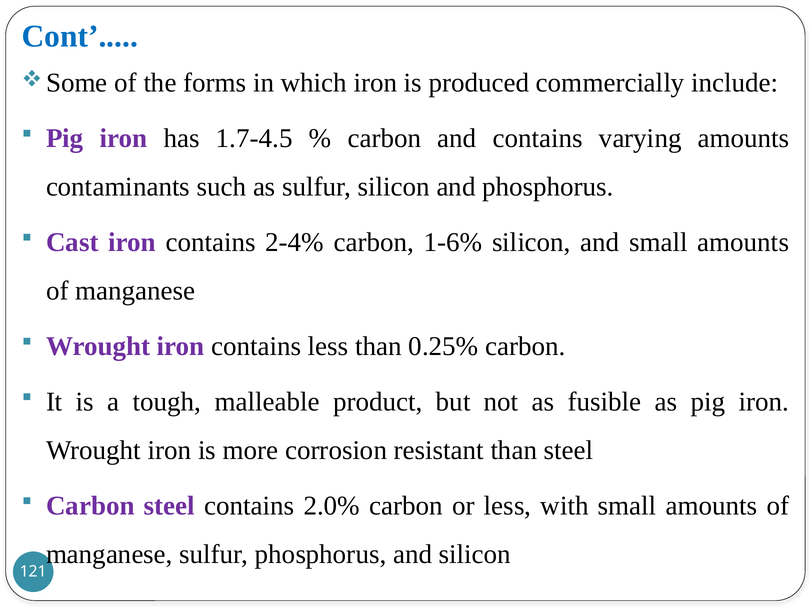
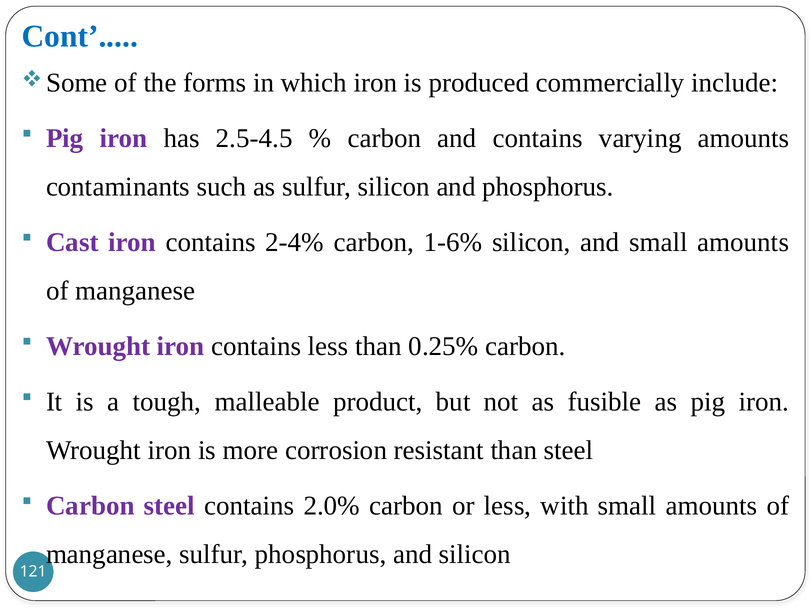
1.7-4.5: 1.7-4.5 -> 2.5-4.5 (254, 138)
